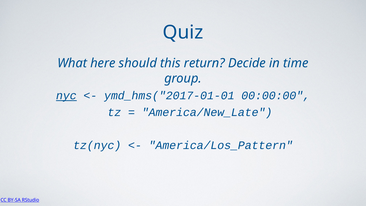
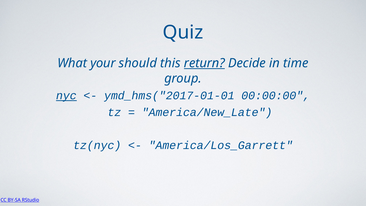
here: here -> your (103, 63)
return underline: none -> present (204, 63)
America/Los_Pattern: America/Los_Pattern -> America/Los_Garrett (221, 145)
